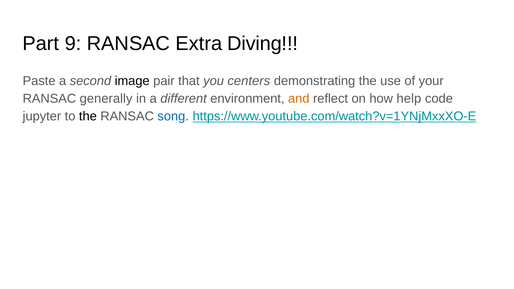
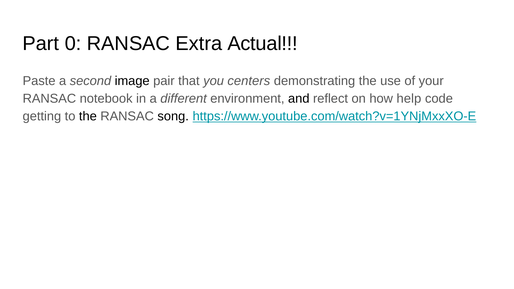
9: 9 -> 0 (73, 44)
Diving: Diving -> Actual (263, 44)
generally: generally -> notebook (106, 99)
and colour: orange -> black (299, 99)
jupyter: jupyter -> getting (42, 116)
song colour: blue -> black (173, 116)
